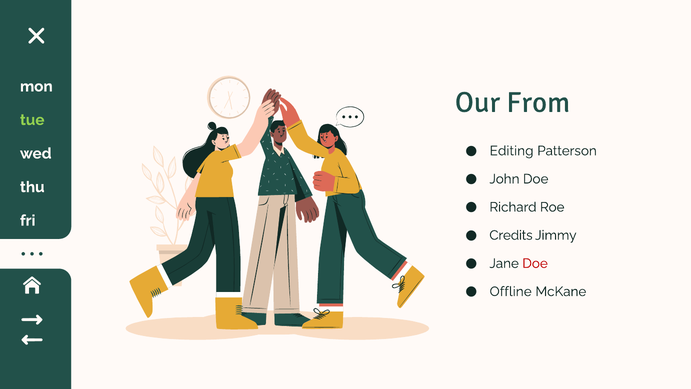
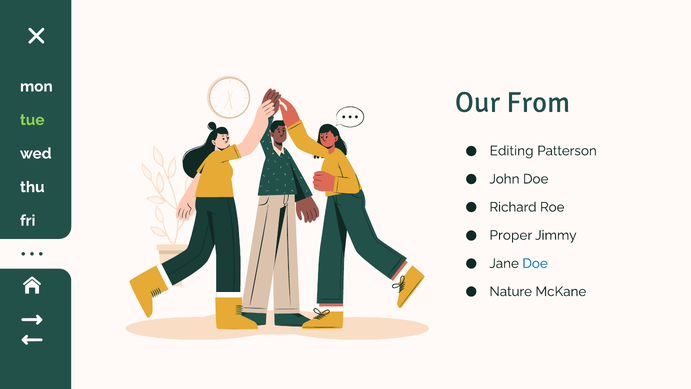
Credits: Credits -> Proper (511, 235)
Doe colour: red -> blue (535, 263)
Offline: Offline -> Nature (511, 291)
